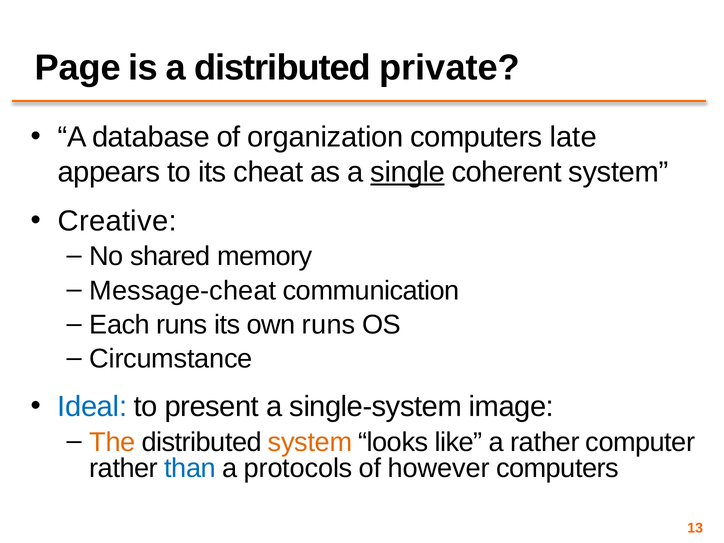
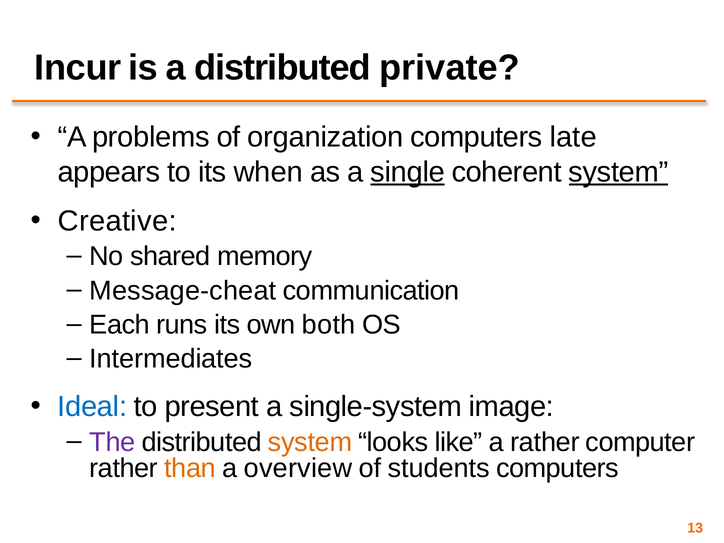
Page: Page -> Incur (78, 68)
database: database -> problems (151, 137)
cheat: cheat -> when (268, 172)
system underline: none -> present (618, 172)
own runs: runs -> both (329, 325)
Circumstance: Circumstance -> Intermediates (171, 359)
The colour: orange -> purple (112, 442)
than colour: blue -> orange (190, 468)
protocols: protocols -> overview (298, 468)
however: however -> students (439, 468)
